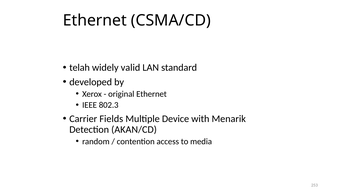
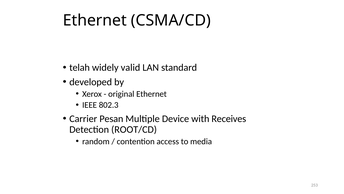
Fields: Fields -> Pesan (111, 118)
Menarik: Menarik -> Receives (229, 118)
AKAN/CD: AKAN/CD -> ROOT/CD (134, 129)
